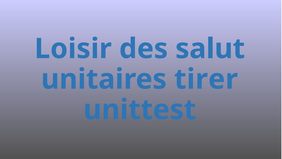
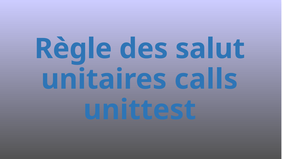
Loisir: Loisir -> Règle (73, 49)
tirer: tirer -> calls (206, 79)
